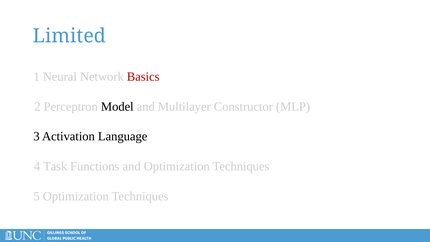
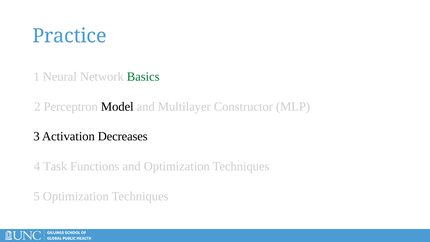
Limited: Limited -> Practice (70, 36)
Basics colour: red -> green (143, 77)
Language: Language -> Decreases (123, 136)
